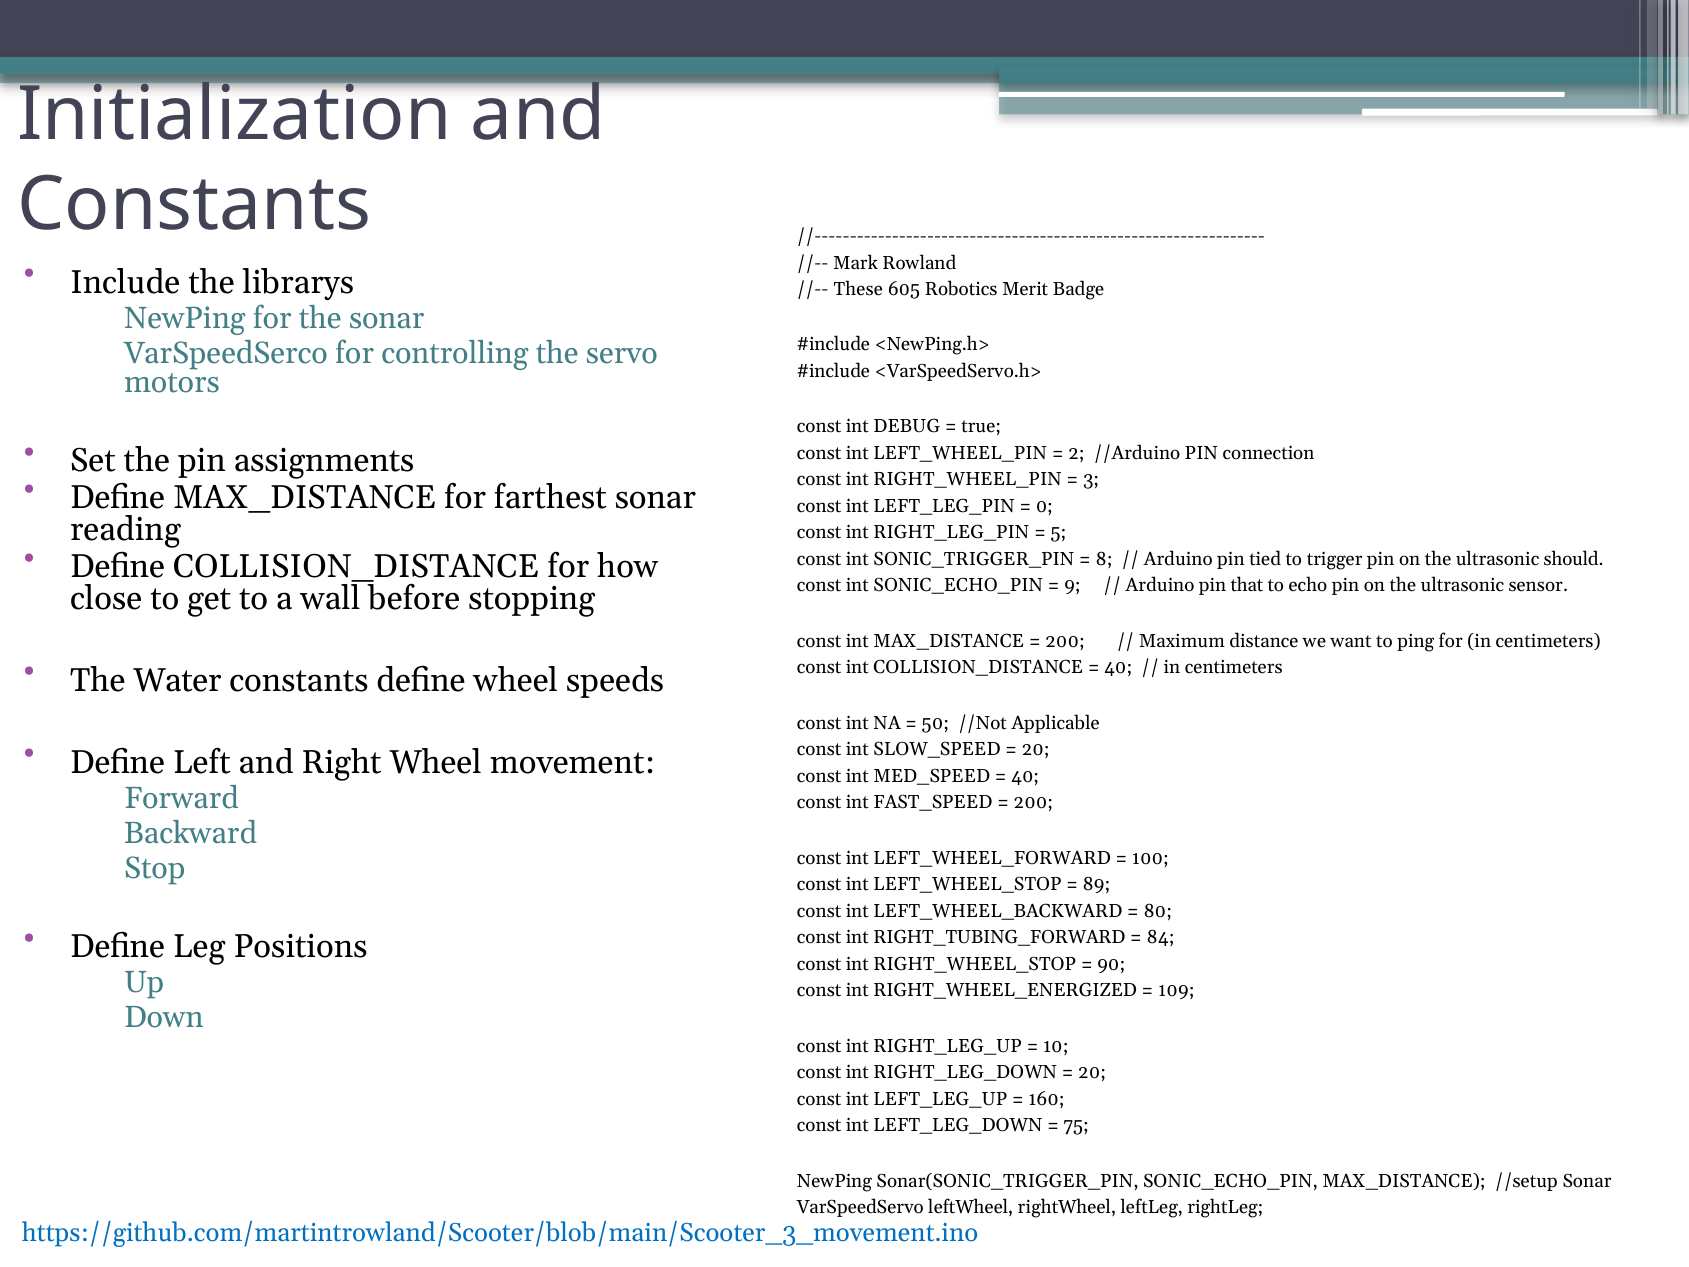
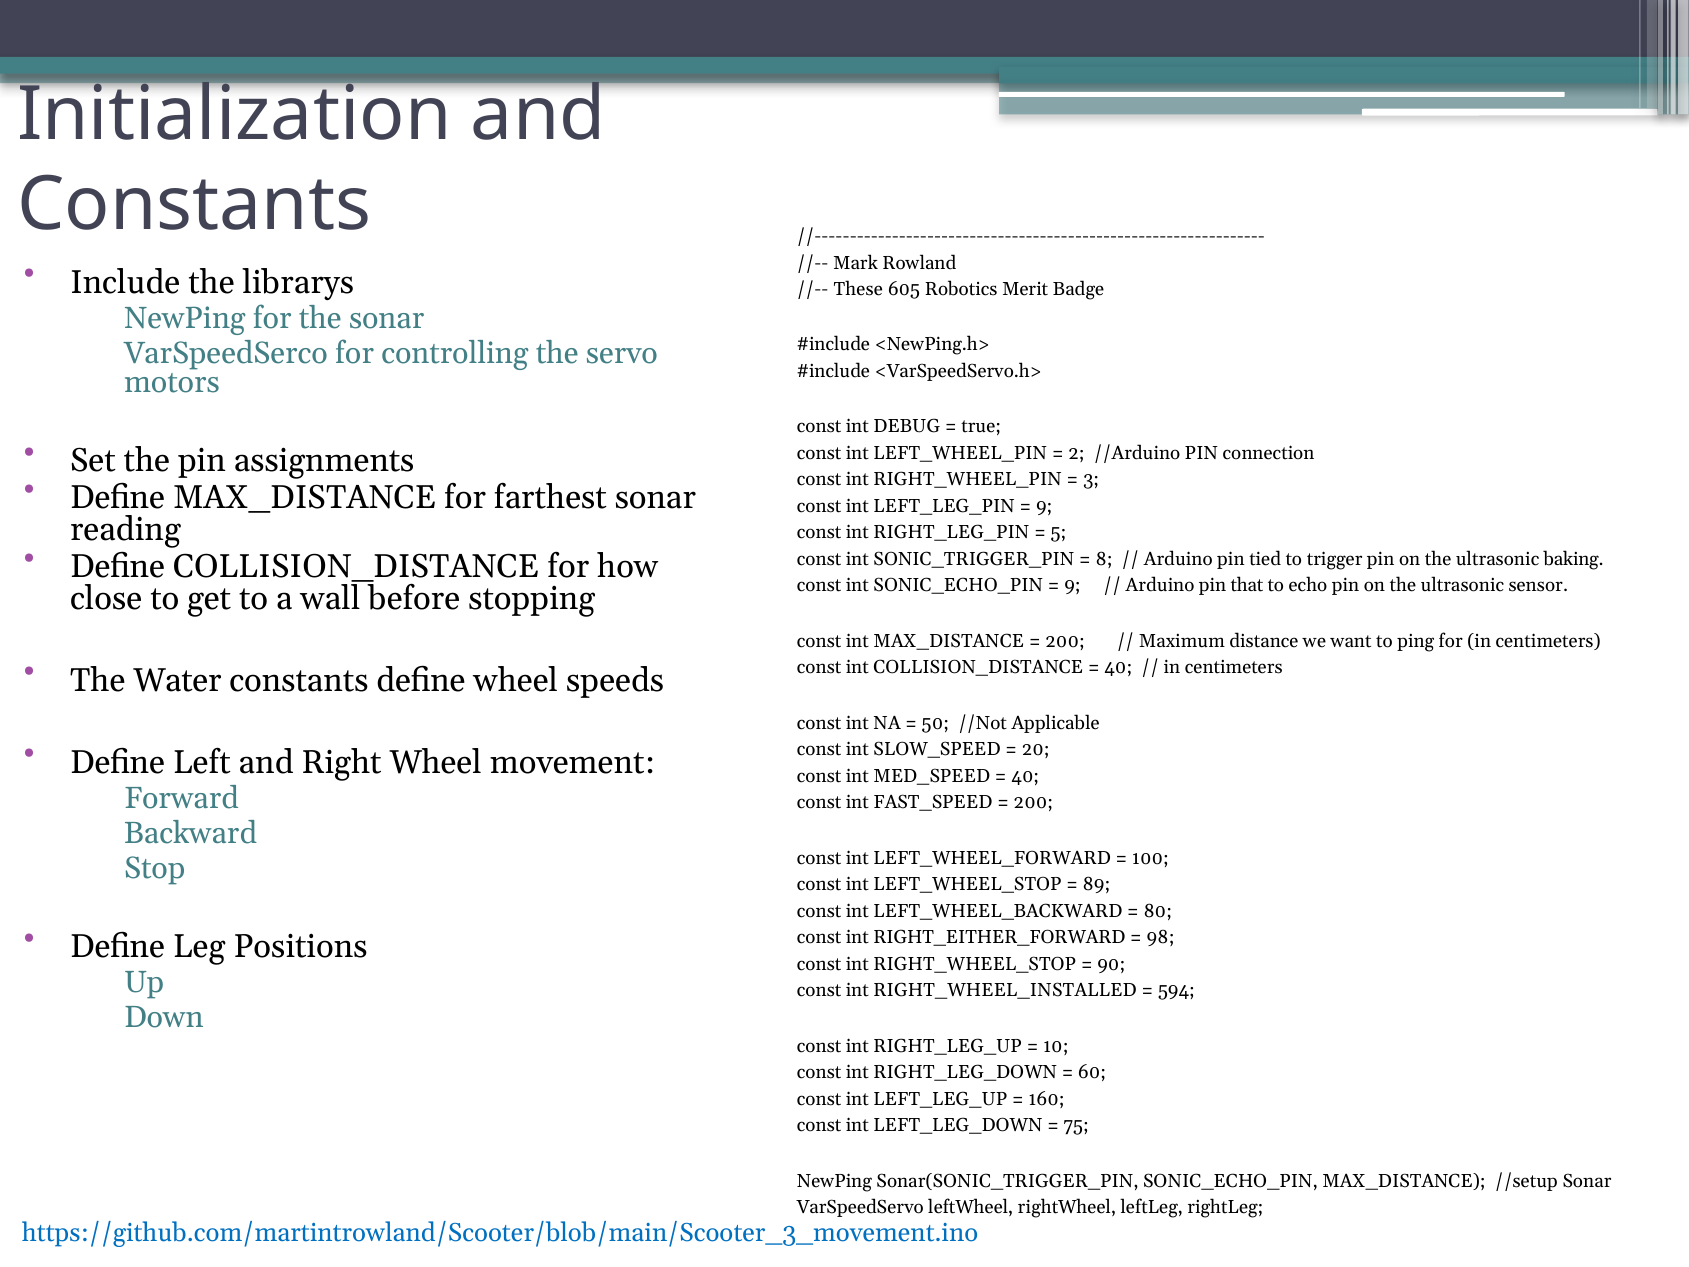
0: 0 -> 9 (1044, 506)
should: should -> baking (1574, 559)
RIGHT_TUBING_FORWARD: RIGHT_TUBING_FORWARD -> RIGHT_EITHER_FORWARD (999, 937)
84: 84 -> 98 (1161, 937)
RIGHT_WHEEL_ENERGIZED: RIGHT_WHEEL_ENERGIZED -> RIGHT_WHEEL_INSTALLED (1005, 990)
109: 109 -> 594 (1177, 990)
20: 20 -> 60 (1092, 1072)
